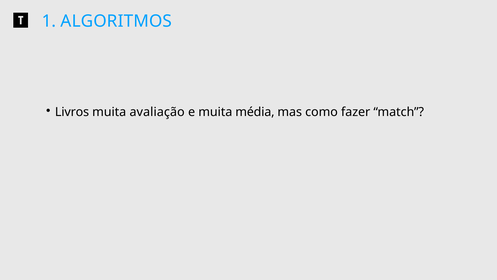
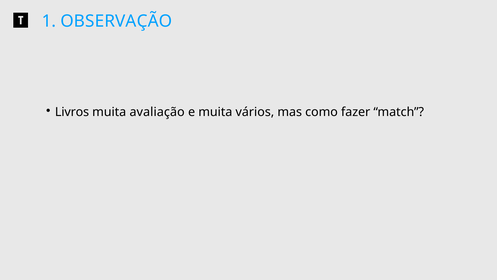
ALGORITMOS: ALGORITMOS -> OBSERVAÇÃO (116, 21)
média: média -> vários (255, 112)
